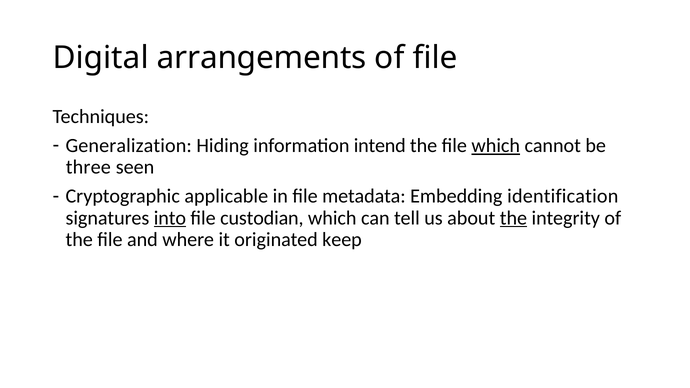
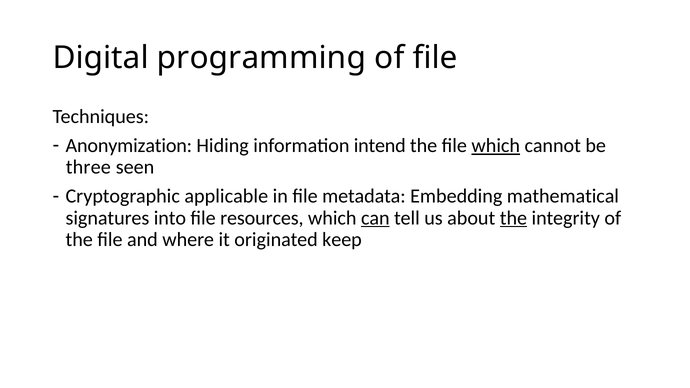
arrangements: arrangements -> programming (262, 58)
Generalization: Generalization -> Anonymization (129, 146)
identification: identification -> mathematical (563, 196)
into underline: present -> none (170, 218)
custodian: custodian -> resources (262, 218)
can underline: none -> present (375, 218)
